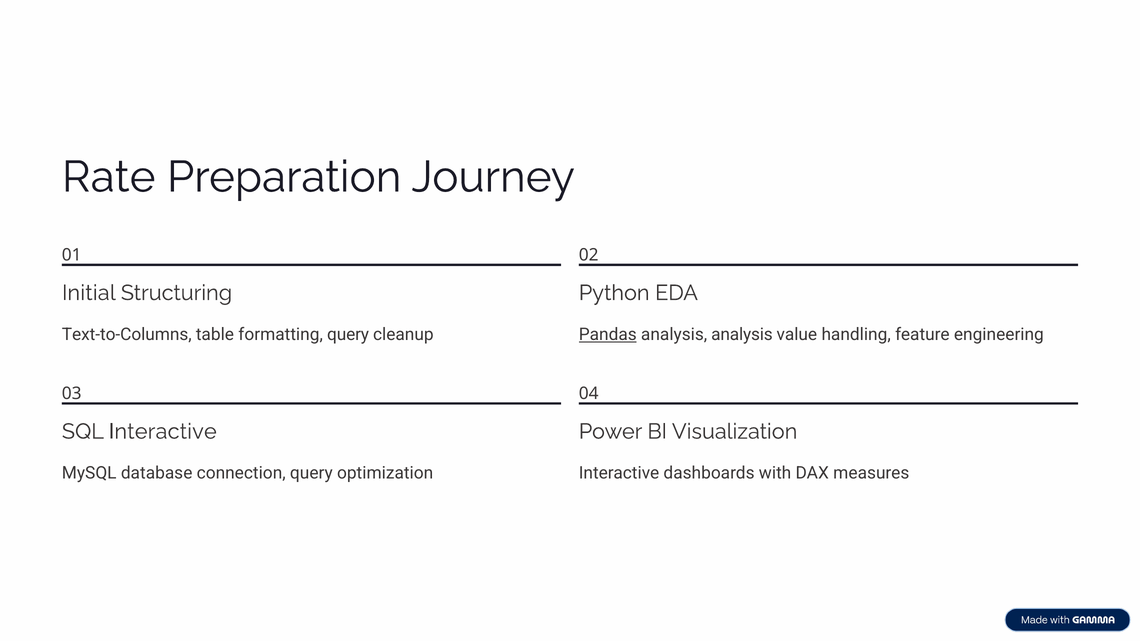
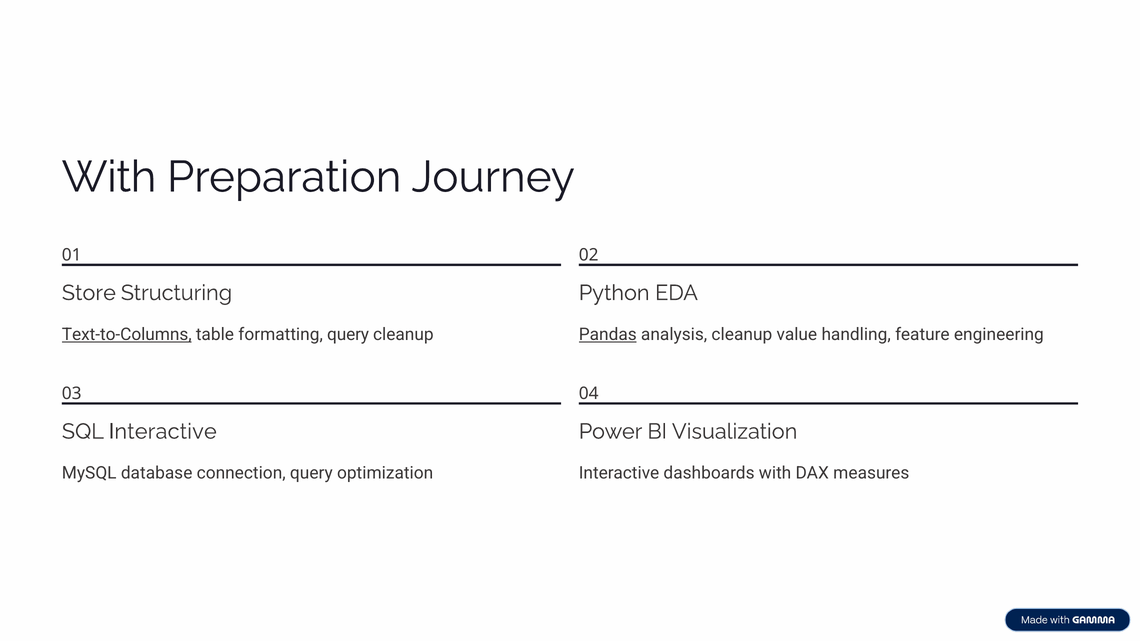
Rate: Rate -> With (109, 177)
Initial: Initial -> Store (89, 293)
Text-to-Columns underline: none -> present (127, 335)
analysis analysis: analysis -> cleanup (742, 335)
